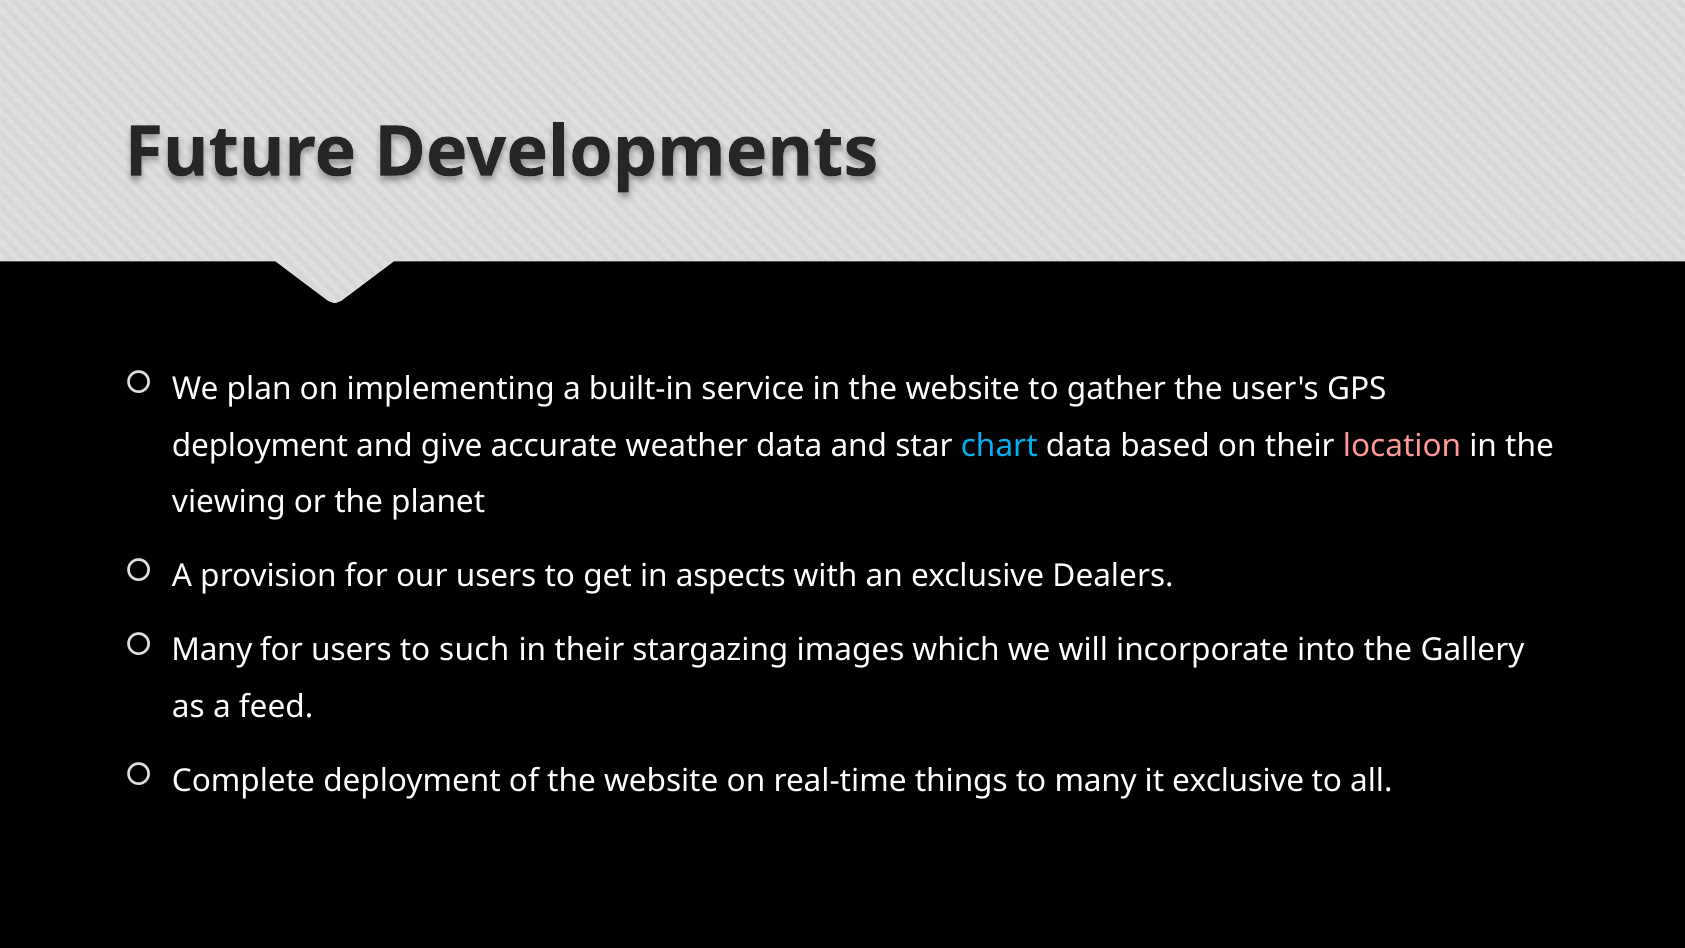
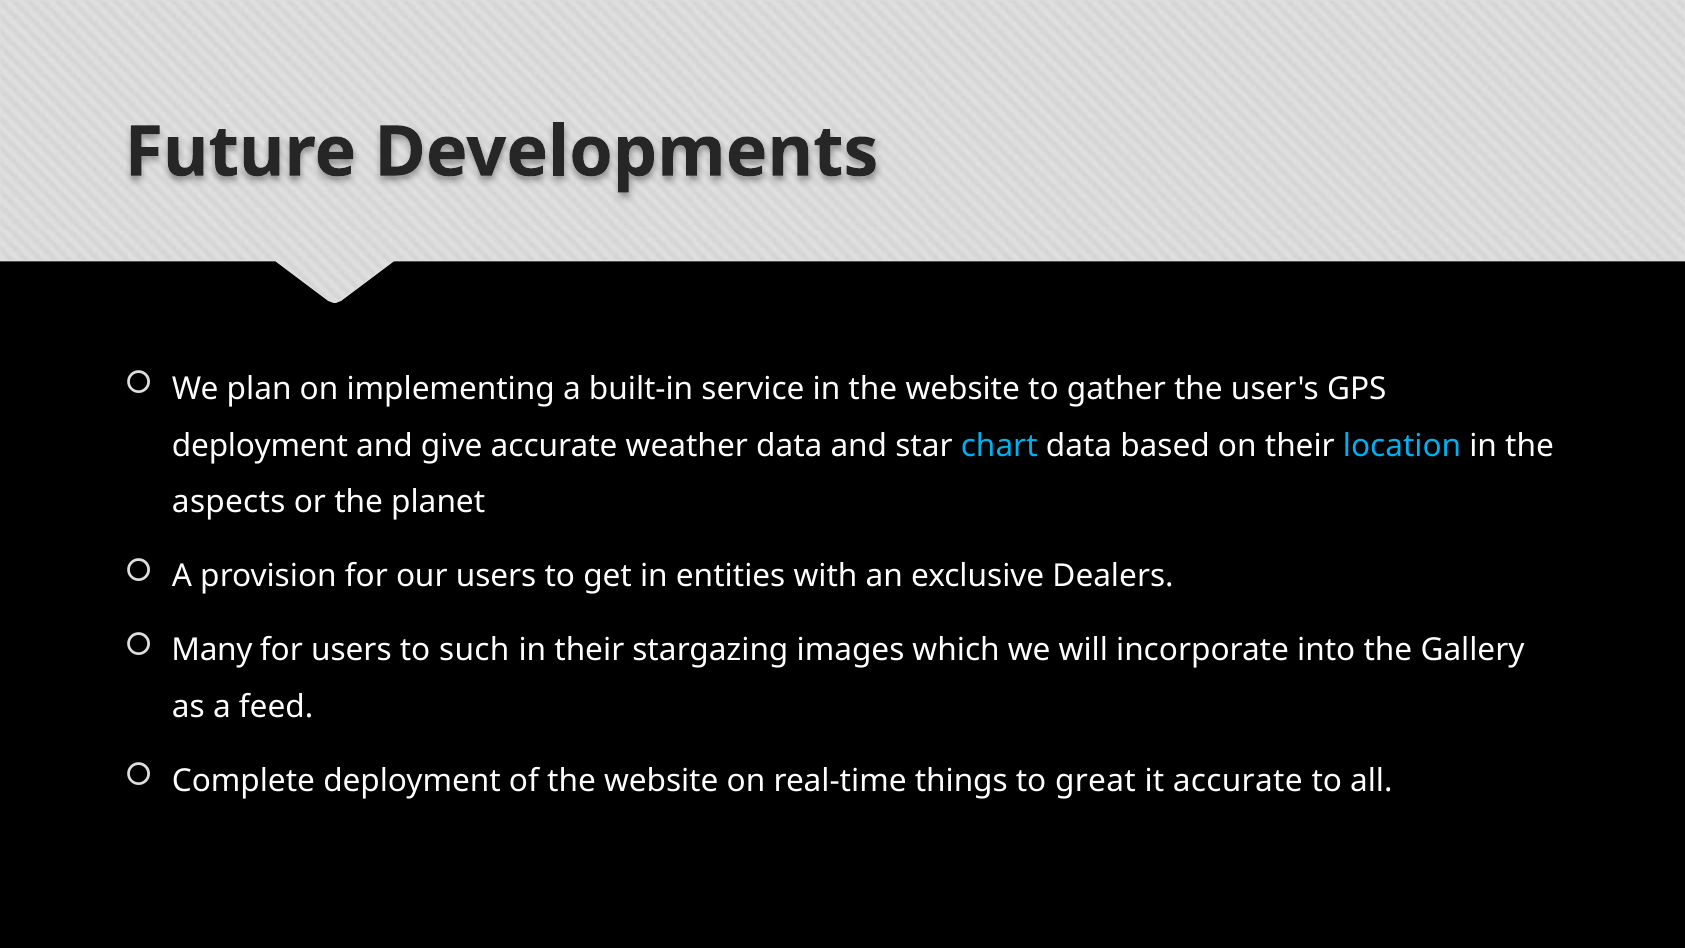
location colour: pink -> light blue (1402, 446)
viewing: viewing -> aspects (229, 502)
aspects: aspects -> entities (731, 576)
to many: many -> great (1095, 780)
it exclusive: exclusive -> accurate (1238, 780)
